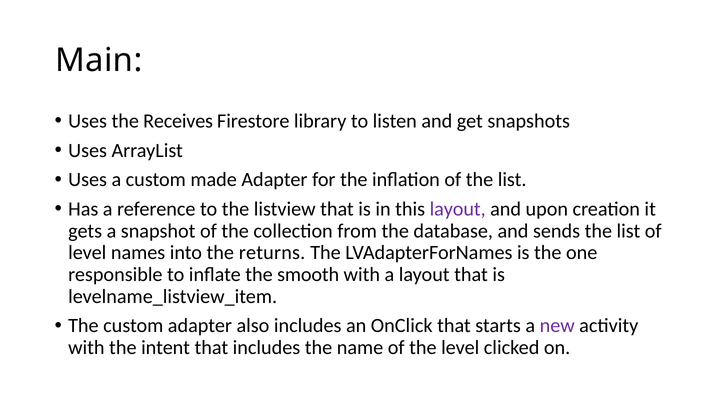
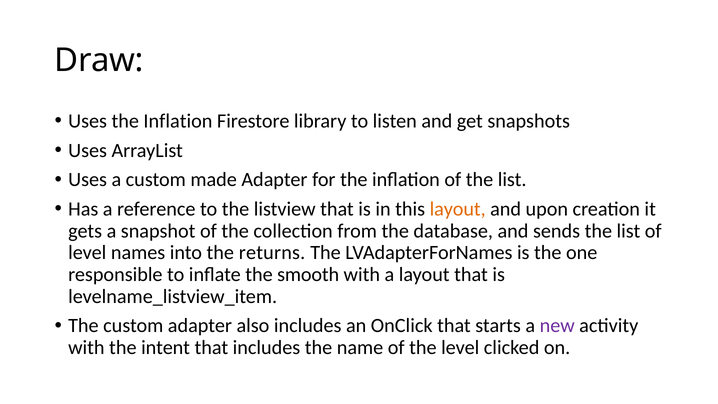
Main: Main -> Draw (99, 60)
Uses the Receives: Receives -> Inflation (178, 121)
layout colour: purple -> orange (458, 209)
